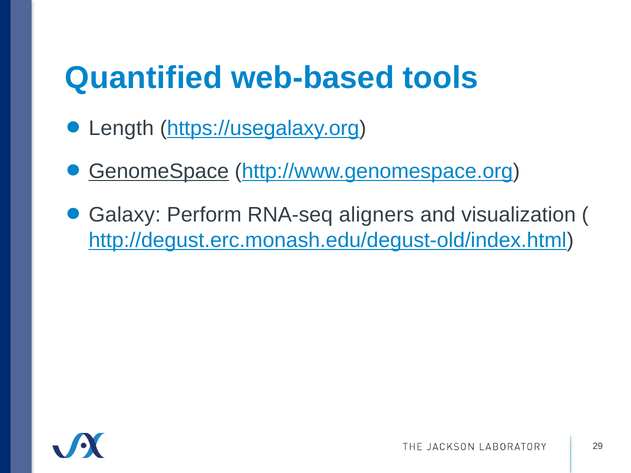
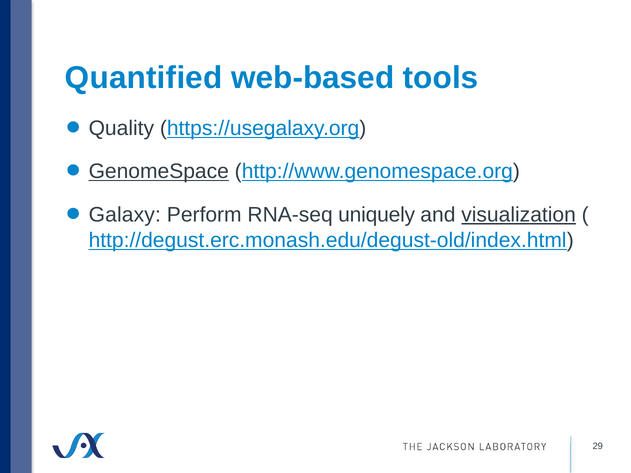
Length: Length -> Quality (121, 128)
aligners: aligners -> uniquely (377, 215)
visualization underline: none -> present (519, 215)
